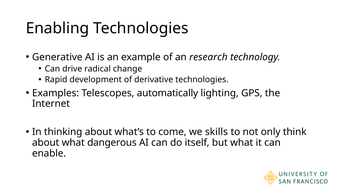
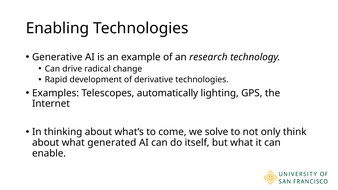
skills: skills -> solve (217, 132)
dangerous: dangerous -> generated (112, 143)
